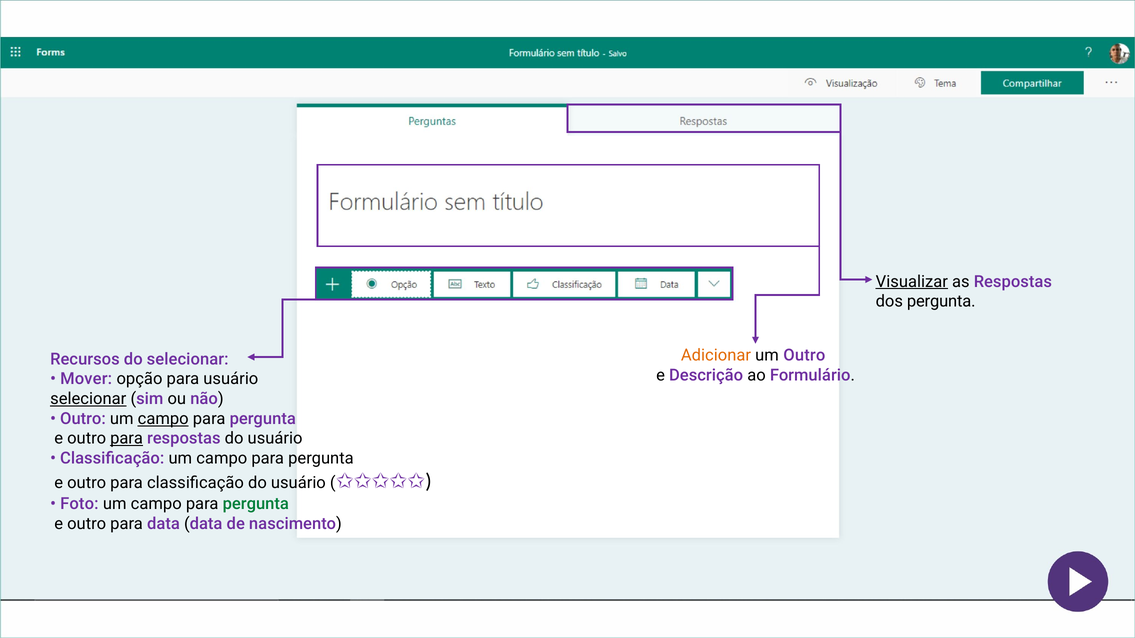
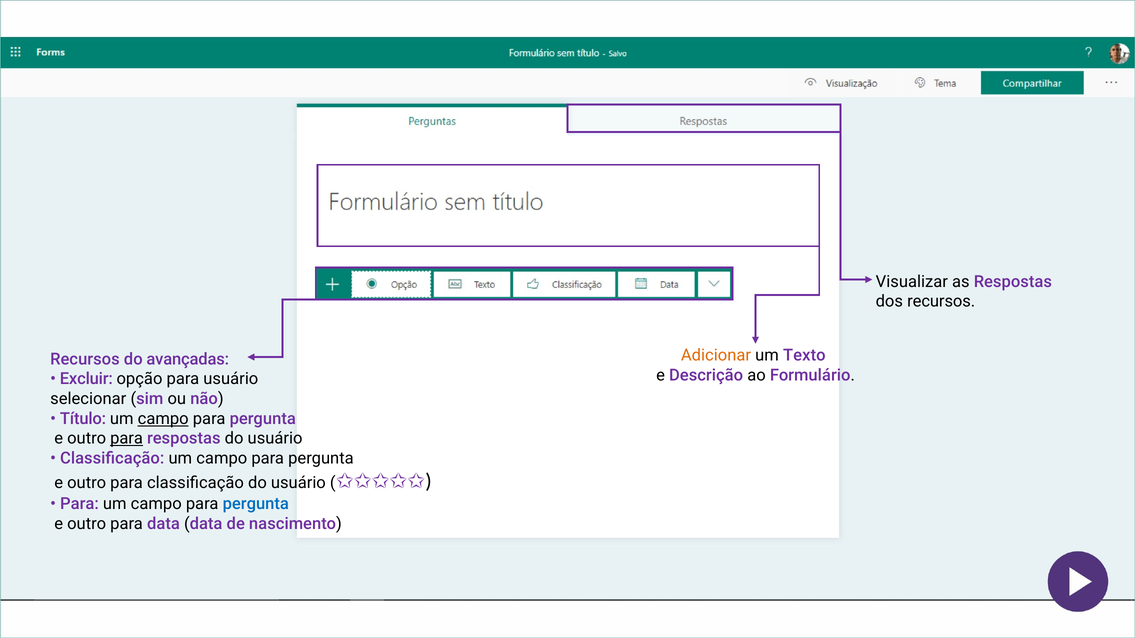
Visualizar underline: present -> none (912, 282)
dos pergunta: pergunta -> recursos (941, 302)
um Outro: Outro -> Texto (804, 356)
do selecionar: selecionar -> avançadas (188, 359)
Mover: Mover -> Excluir (86, 379)
selecionar underline: present -> none (88, 399)
Outro: Outro -> Título (83, 419)
Foto: Foto -> Para (79, 504)
pergunta colour: green -> blue (256, 504)
